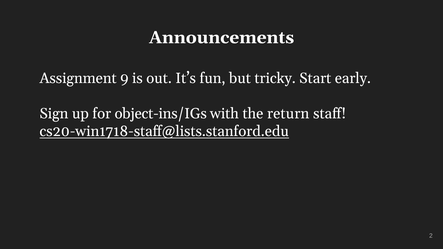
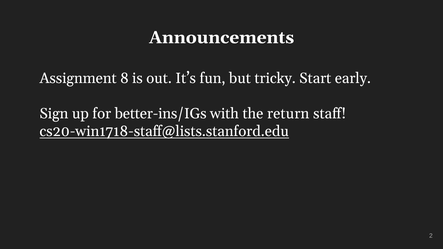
9: 9 -> 8 (124, 78)
object-ins/IGs: object-ins/IGs -> better-ins/IGs (161, 114)
